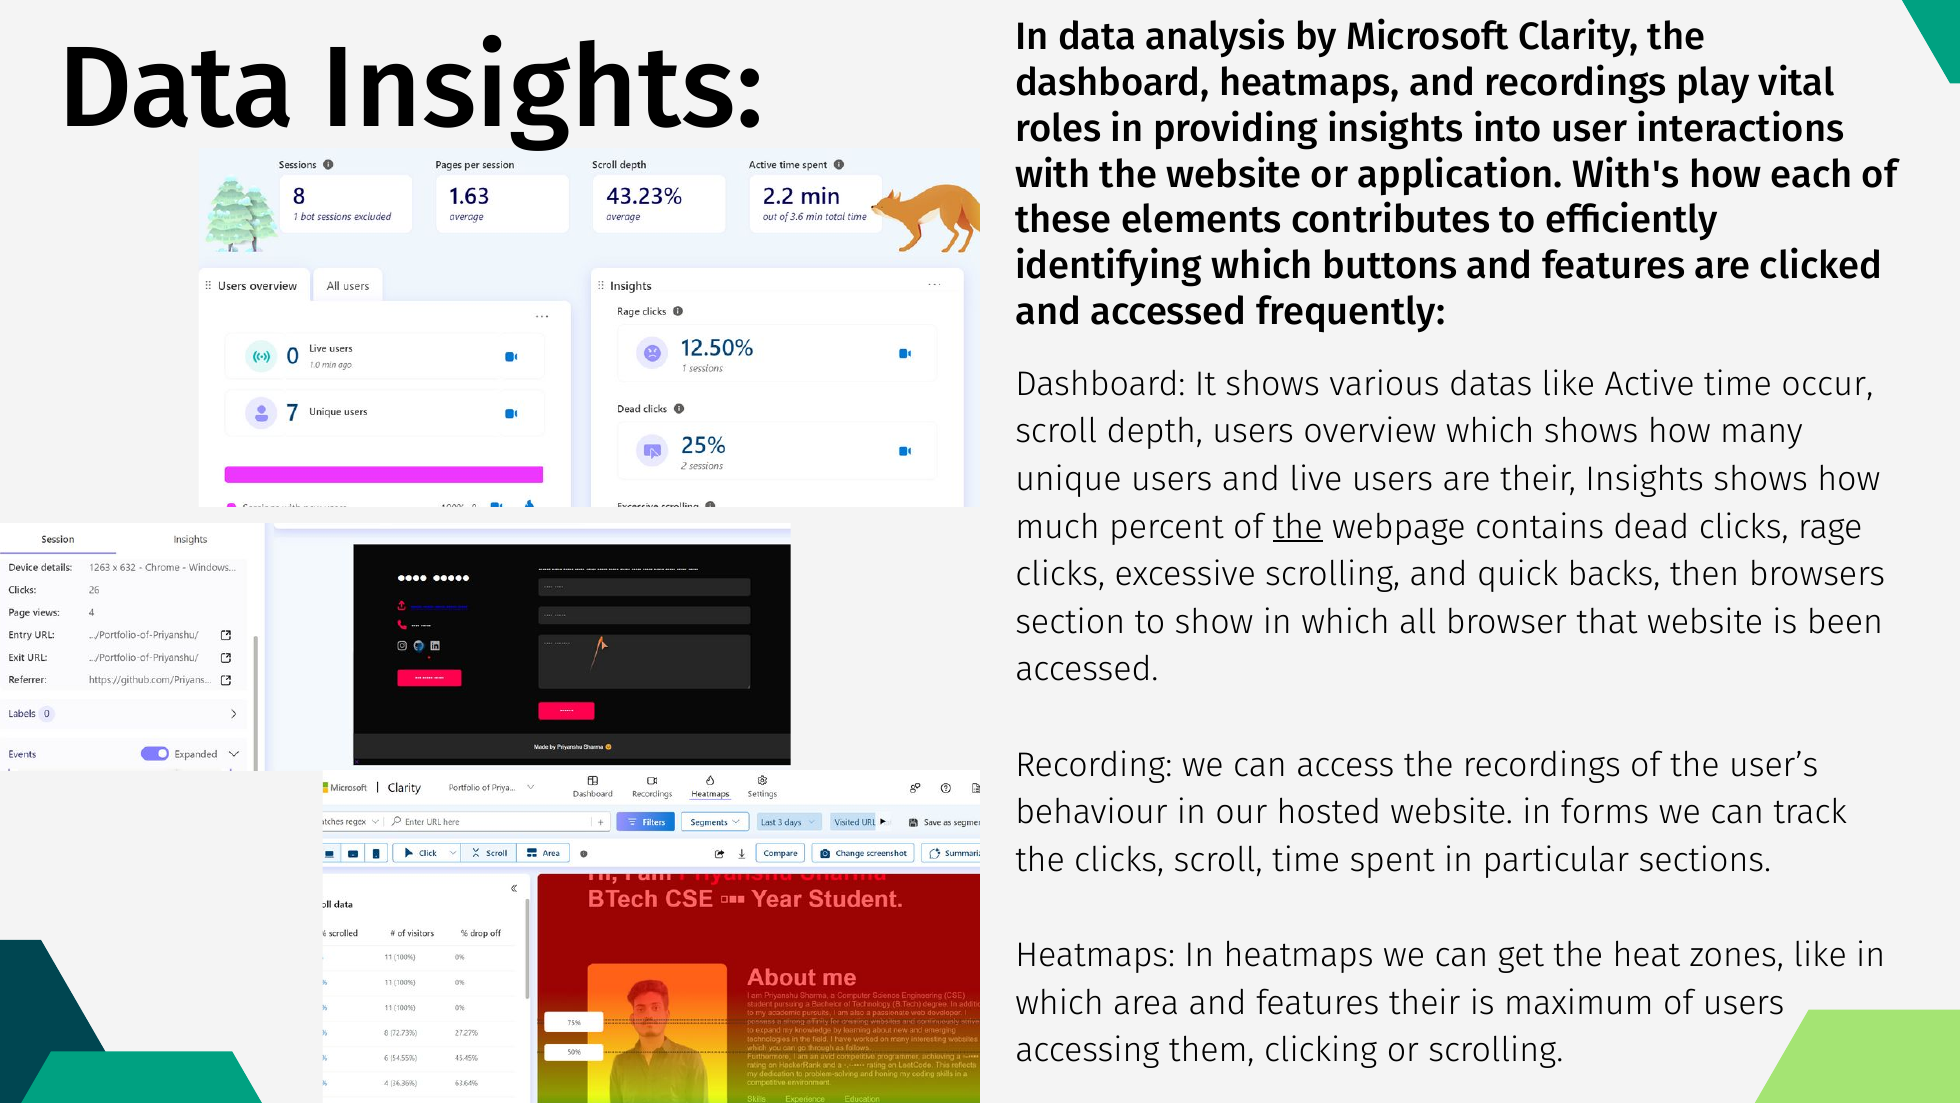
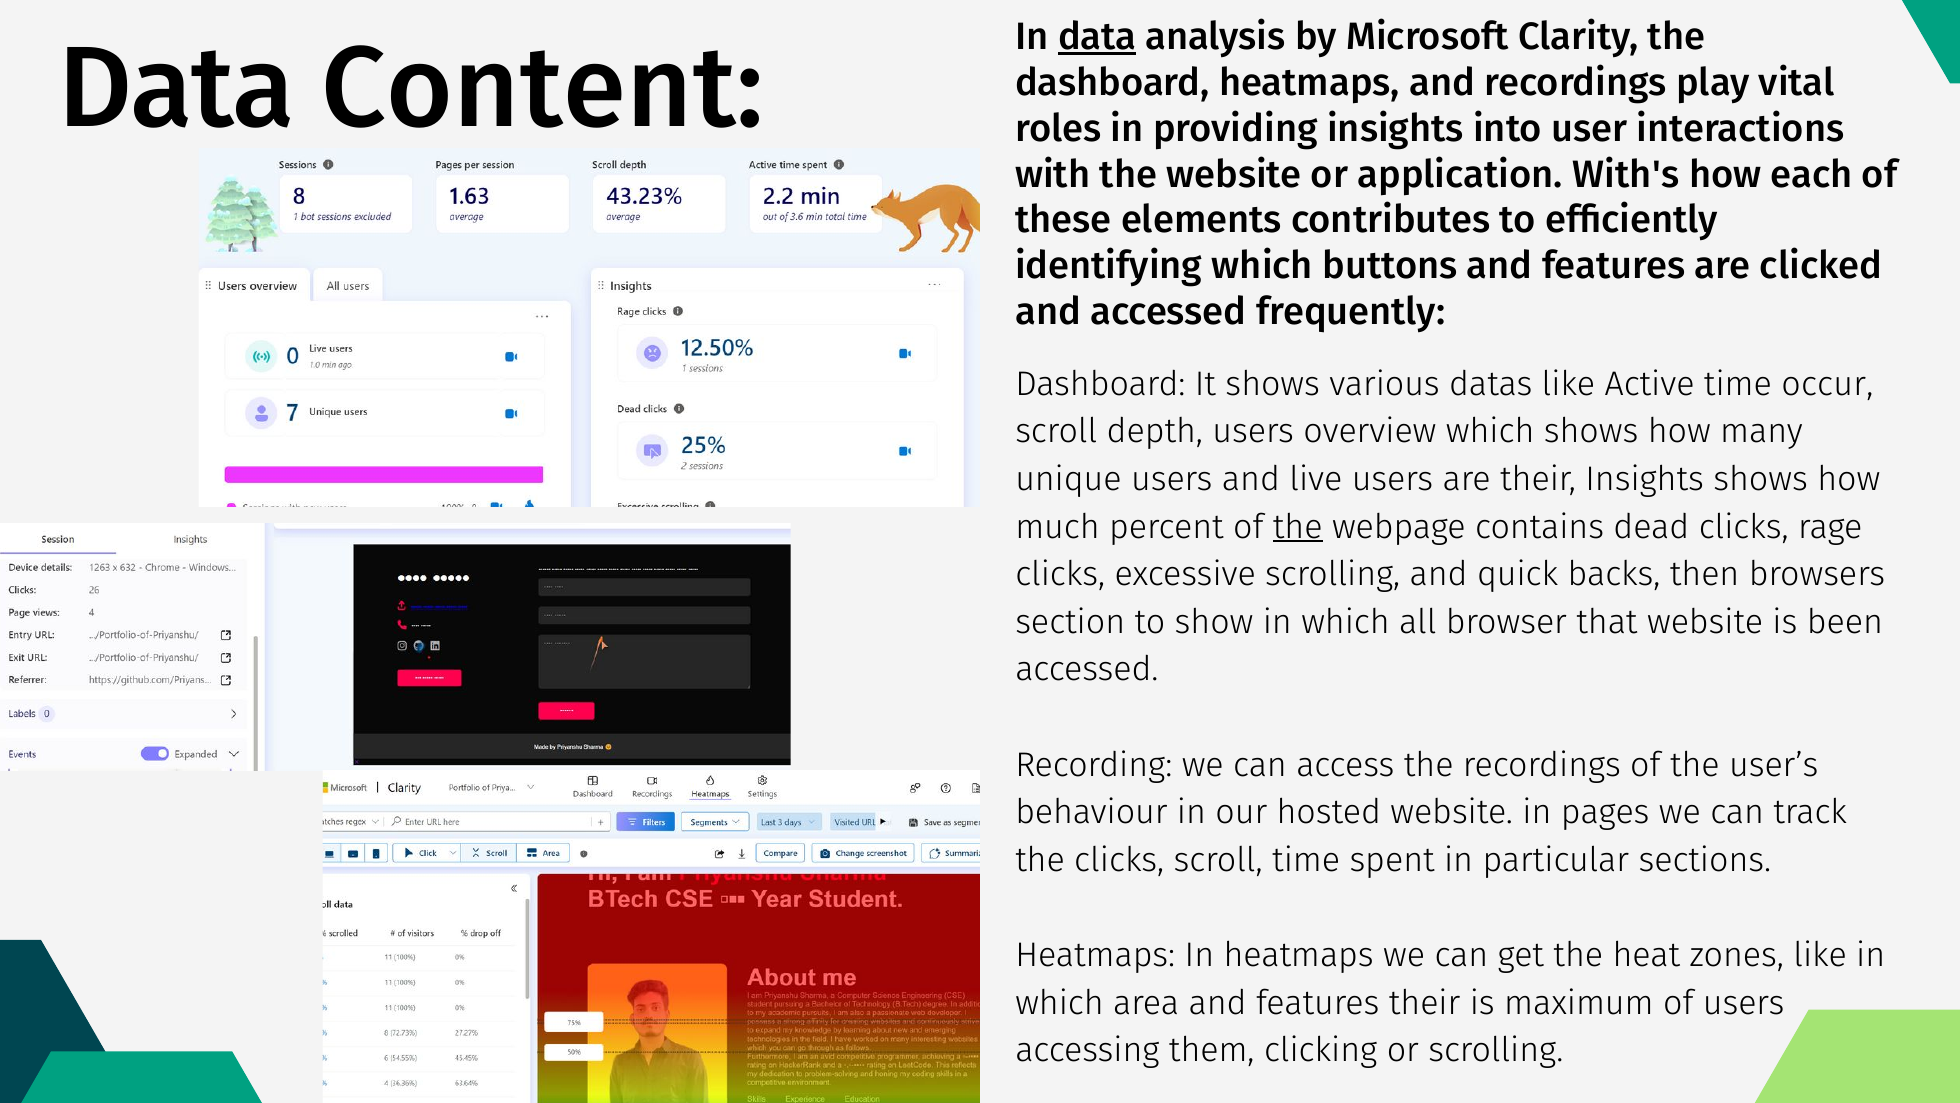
data underline: none -> present (1097, 37)
Data Insights: Insights -> Content (543, 88)
forms: forms -> pages (1605, 812)
